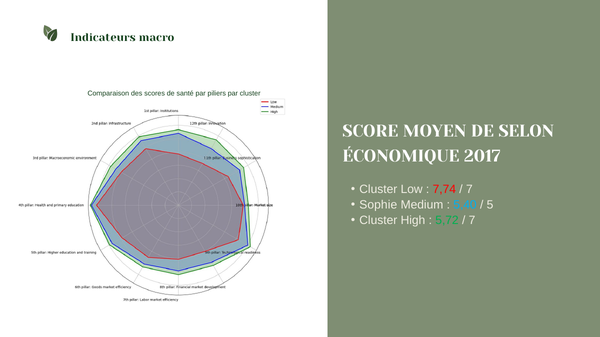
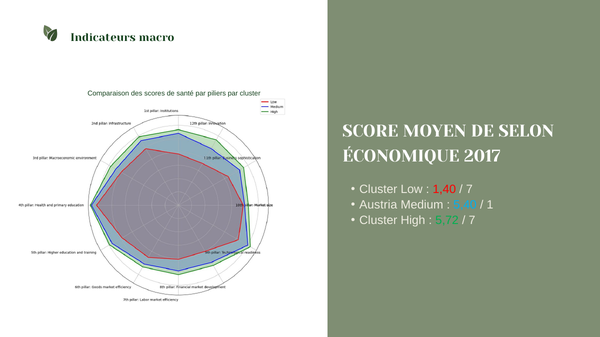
7,74: 7,74 -> 1,40 (444, 190)
Sophie: Sophie -> Austria (378, 205)
5: 5 -> 1 (490, 205)
